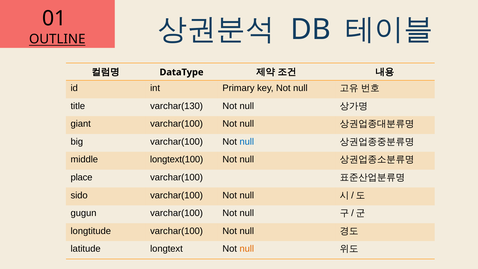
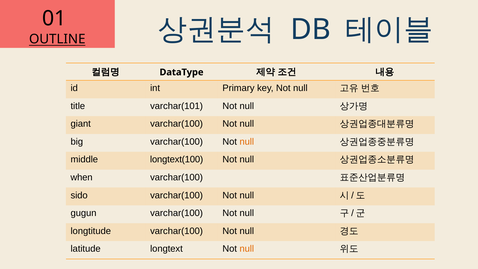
varchar(130: varchar(130 -> varchar(101 (177, 106)
null colour: blue -> orange (247, 142)
place: place -> when (82, 177)
